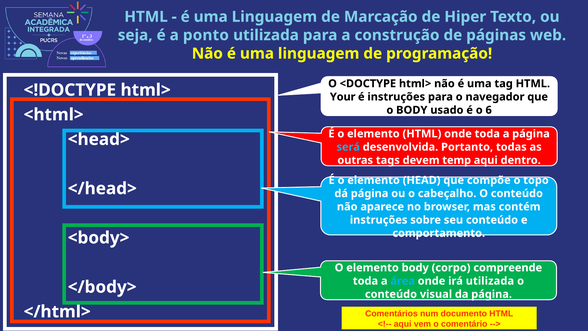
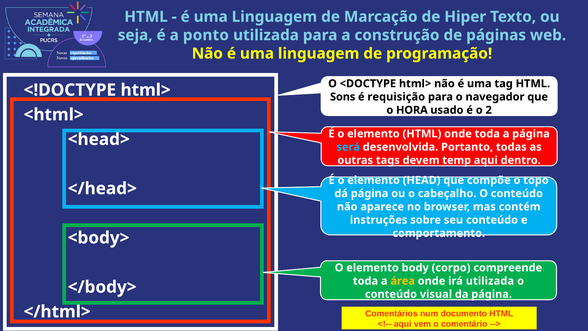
Your: Your -> Sons (343, 97)
é instruções: instruções -> requisição (396, 97)
o BODY: BODY -> HORA (412, 110)
6: 6 -> 2 (489, 110)
área colour: light blue -> yellow (403, 281)
